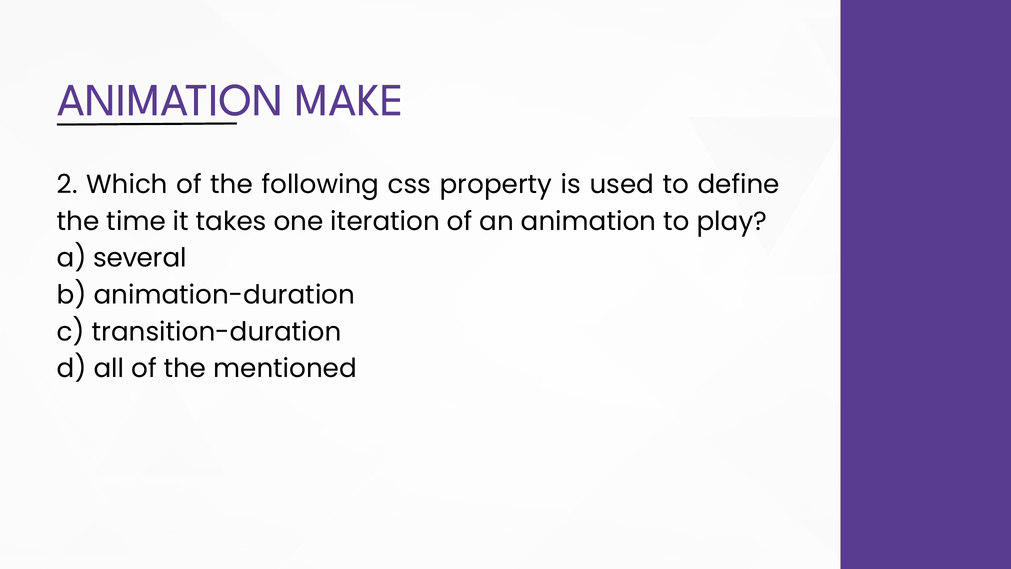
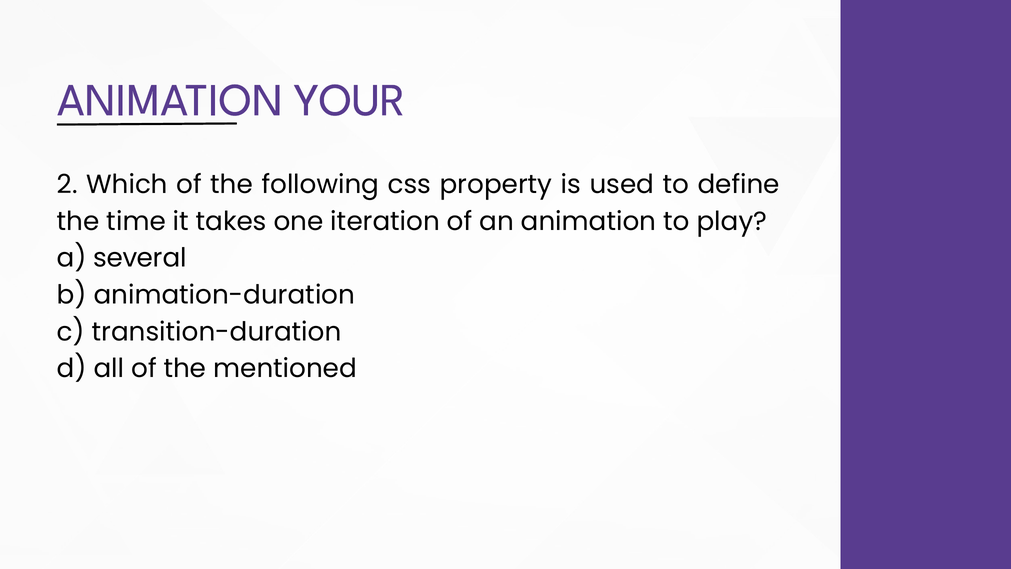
MAKE: MAKE -> YOUR (349, 100)
